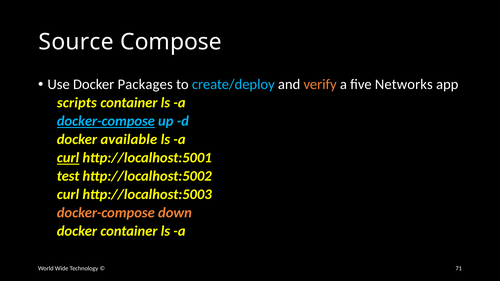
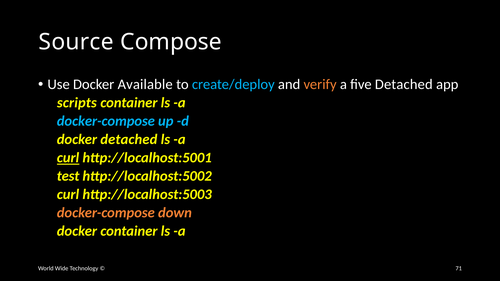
Packages: Packages -> Available (145, 85)
five Networks: Networks -> Detached (404, 85)
docker-compose underline: present -> none (106, 121)
docker available: available -> detached (129, 140)
